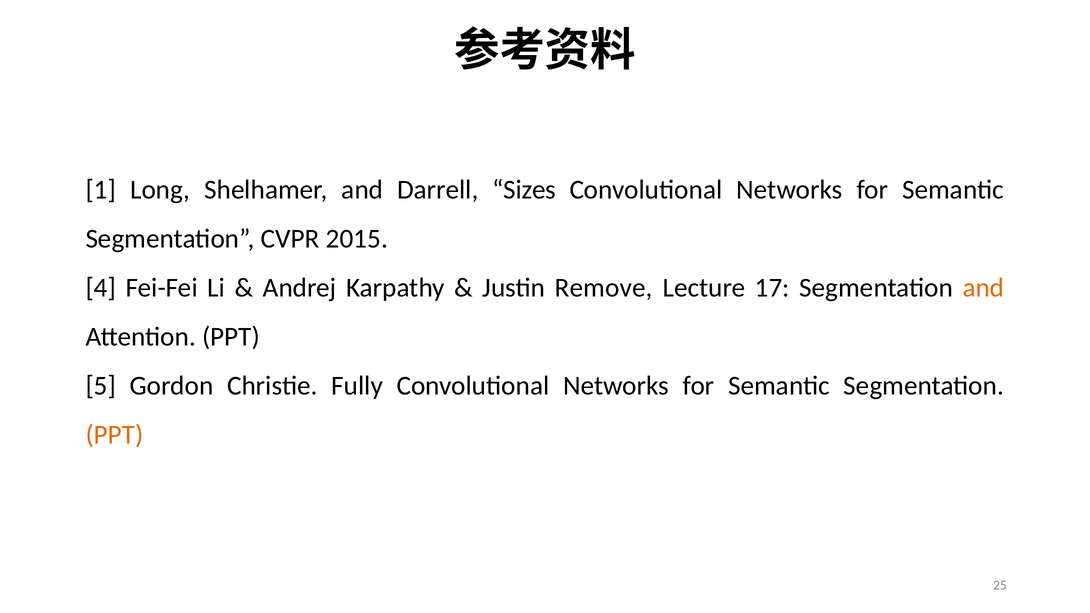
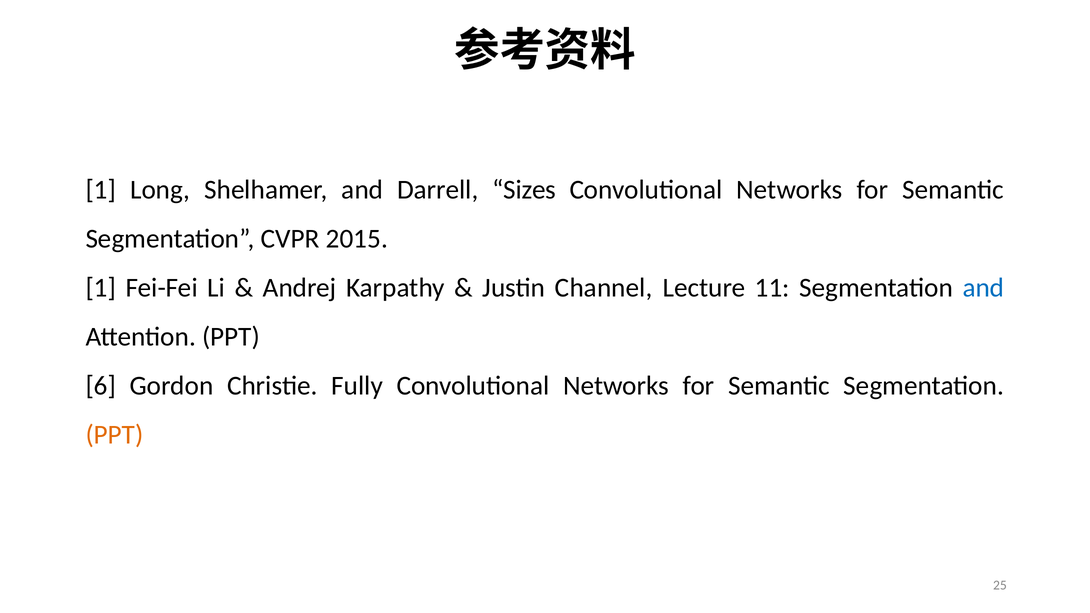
4: 4 -> 1 (101, 288)
Remove: Remove -> Channel (604, 288)
17: 17 -> 11 (772, 288)
and colour: orange -> blue (983, 288)
5: 5 -> 6 (101, 386)
